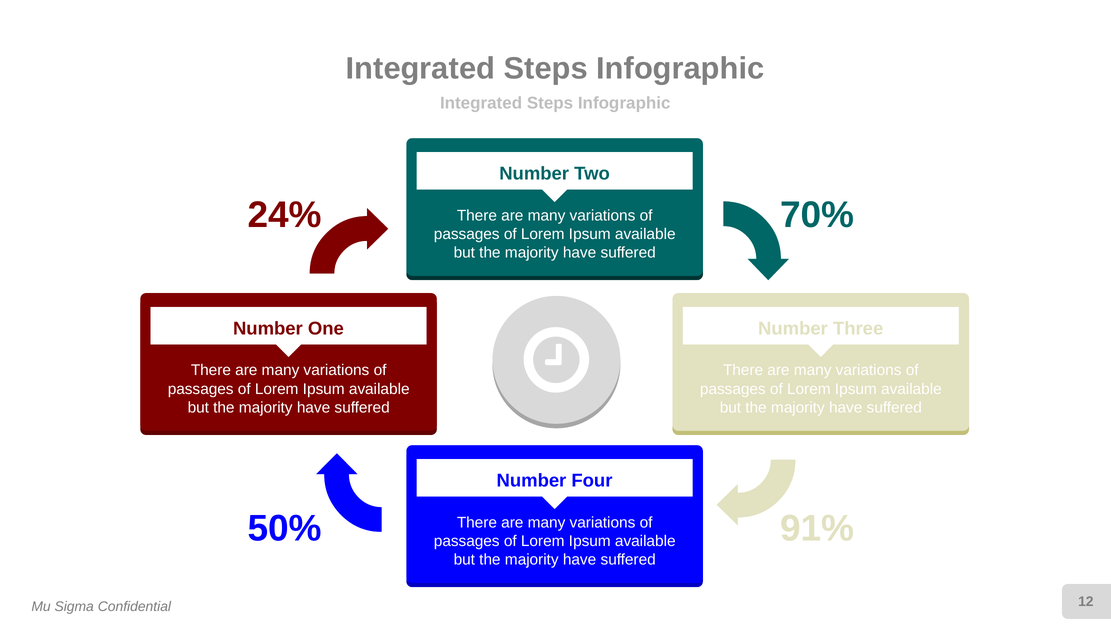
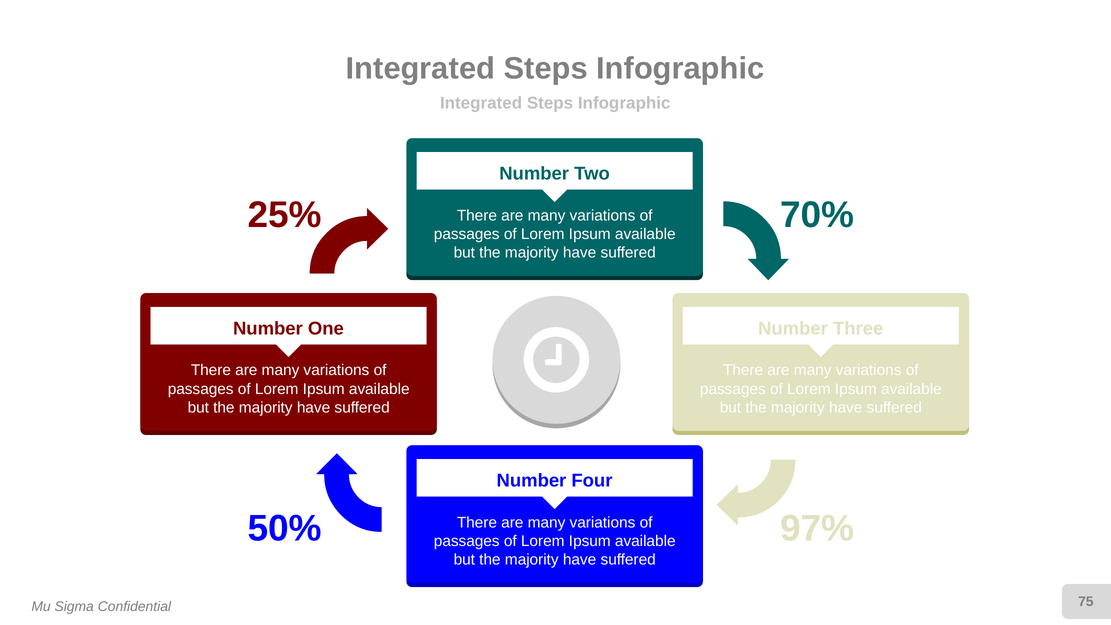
24%: 24% -> 25% (285, 215)
91%: 91% -> 97% (817, 528)
12: 12 -> 75 (1086, 602)
